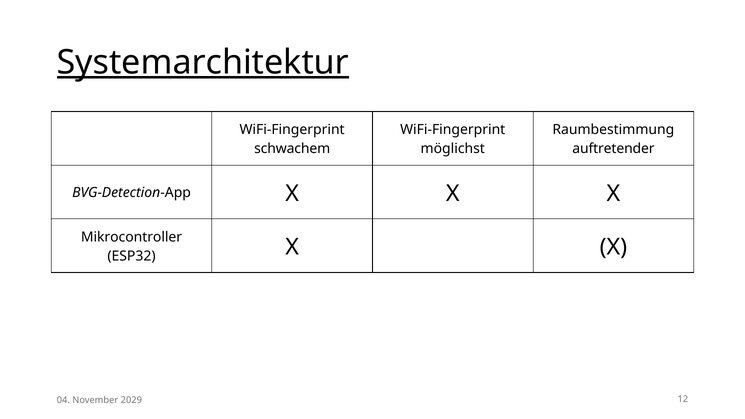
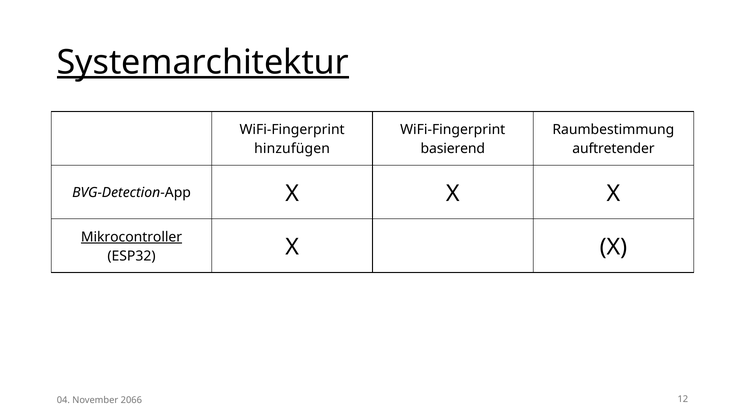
schwachem: schwachem -> hinzufügen (292, 149)
möglichst: möglichst -> basierend (453, 149)
Mikrocontroller underline: none -> present (131, 237)
2029: 2029 -> 2066 (131, 400)
